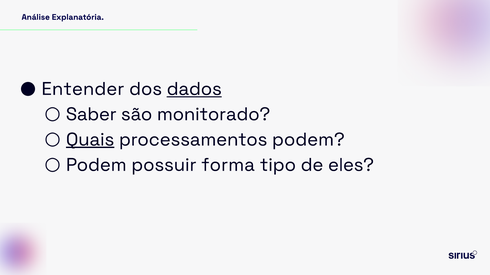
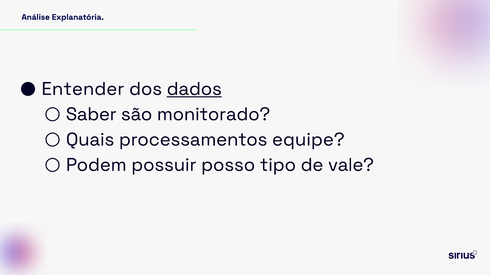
Quais underline: present -> none (90, 140)
processamentos podem: podem -> equipe (308, 140)
forma: forma -> posso (228, 165)
eles: eles -> vale (351, 165)
